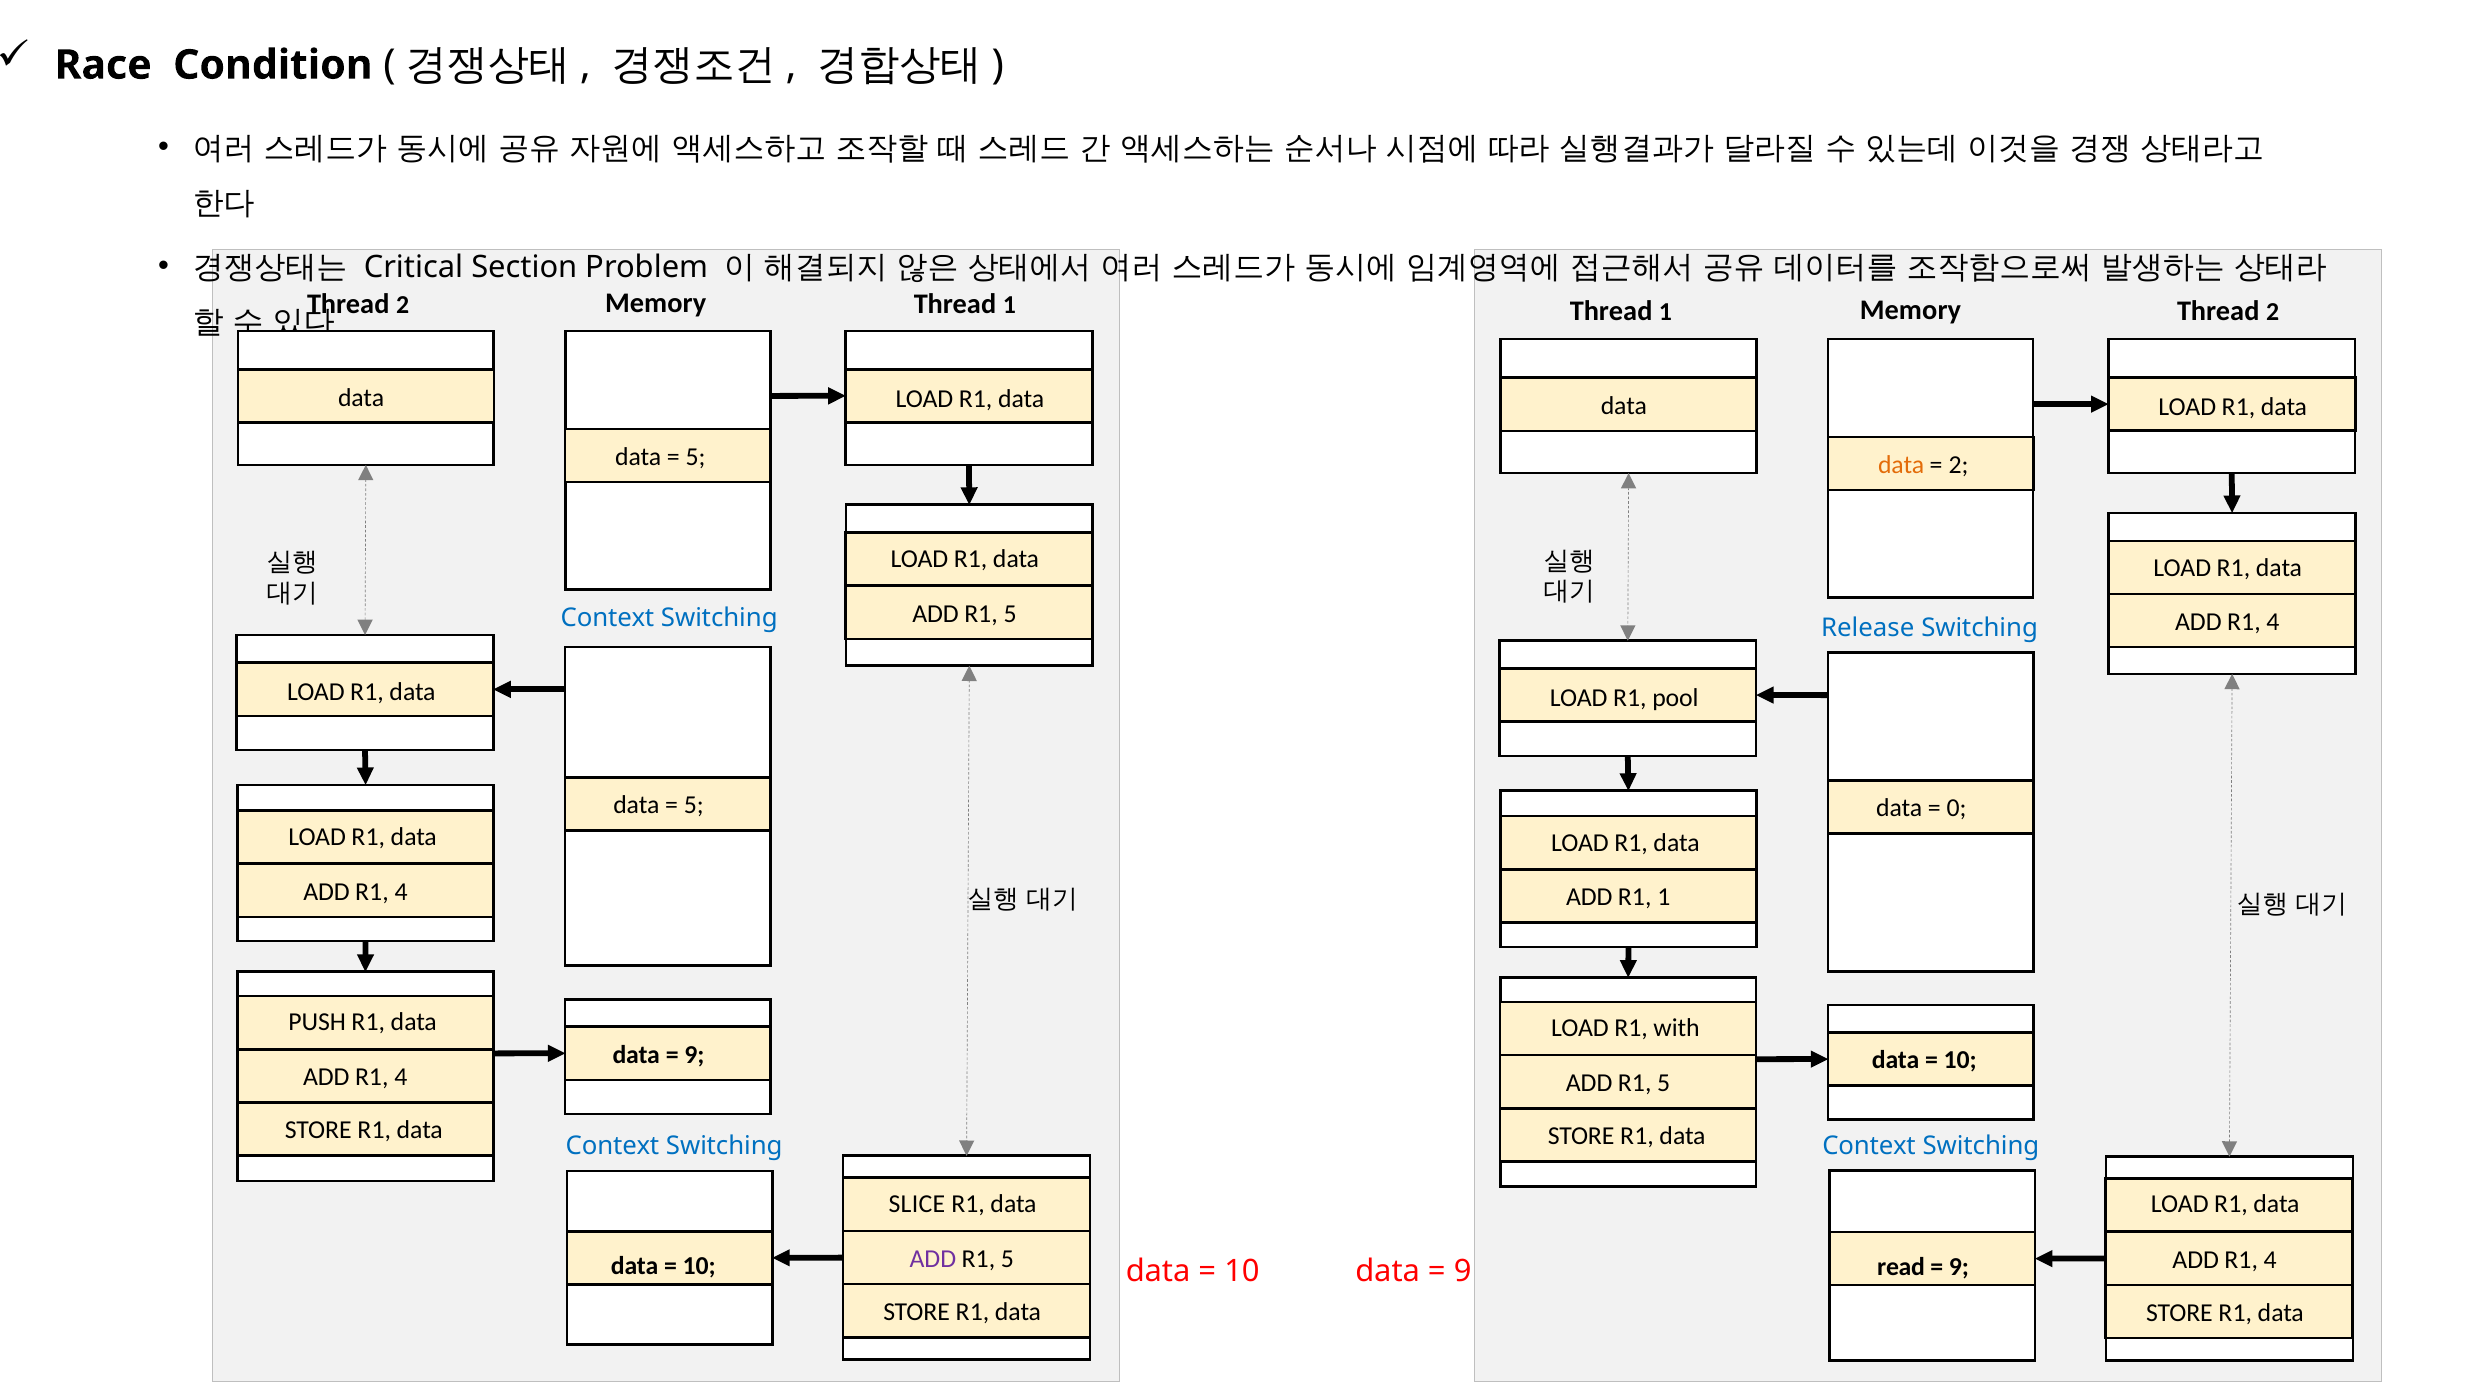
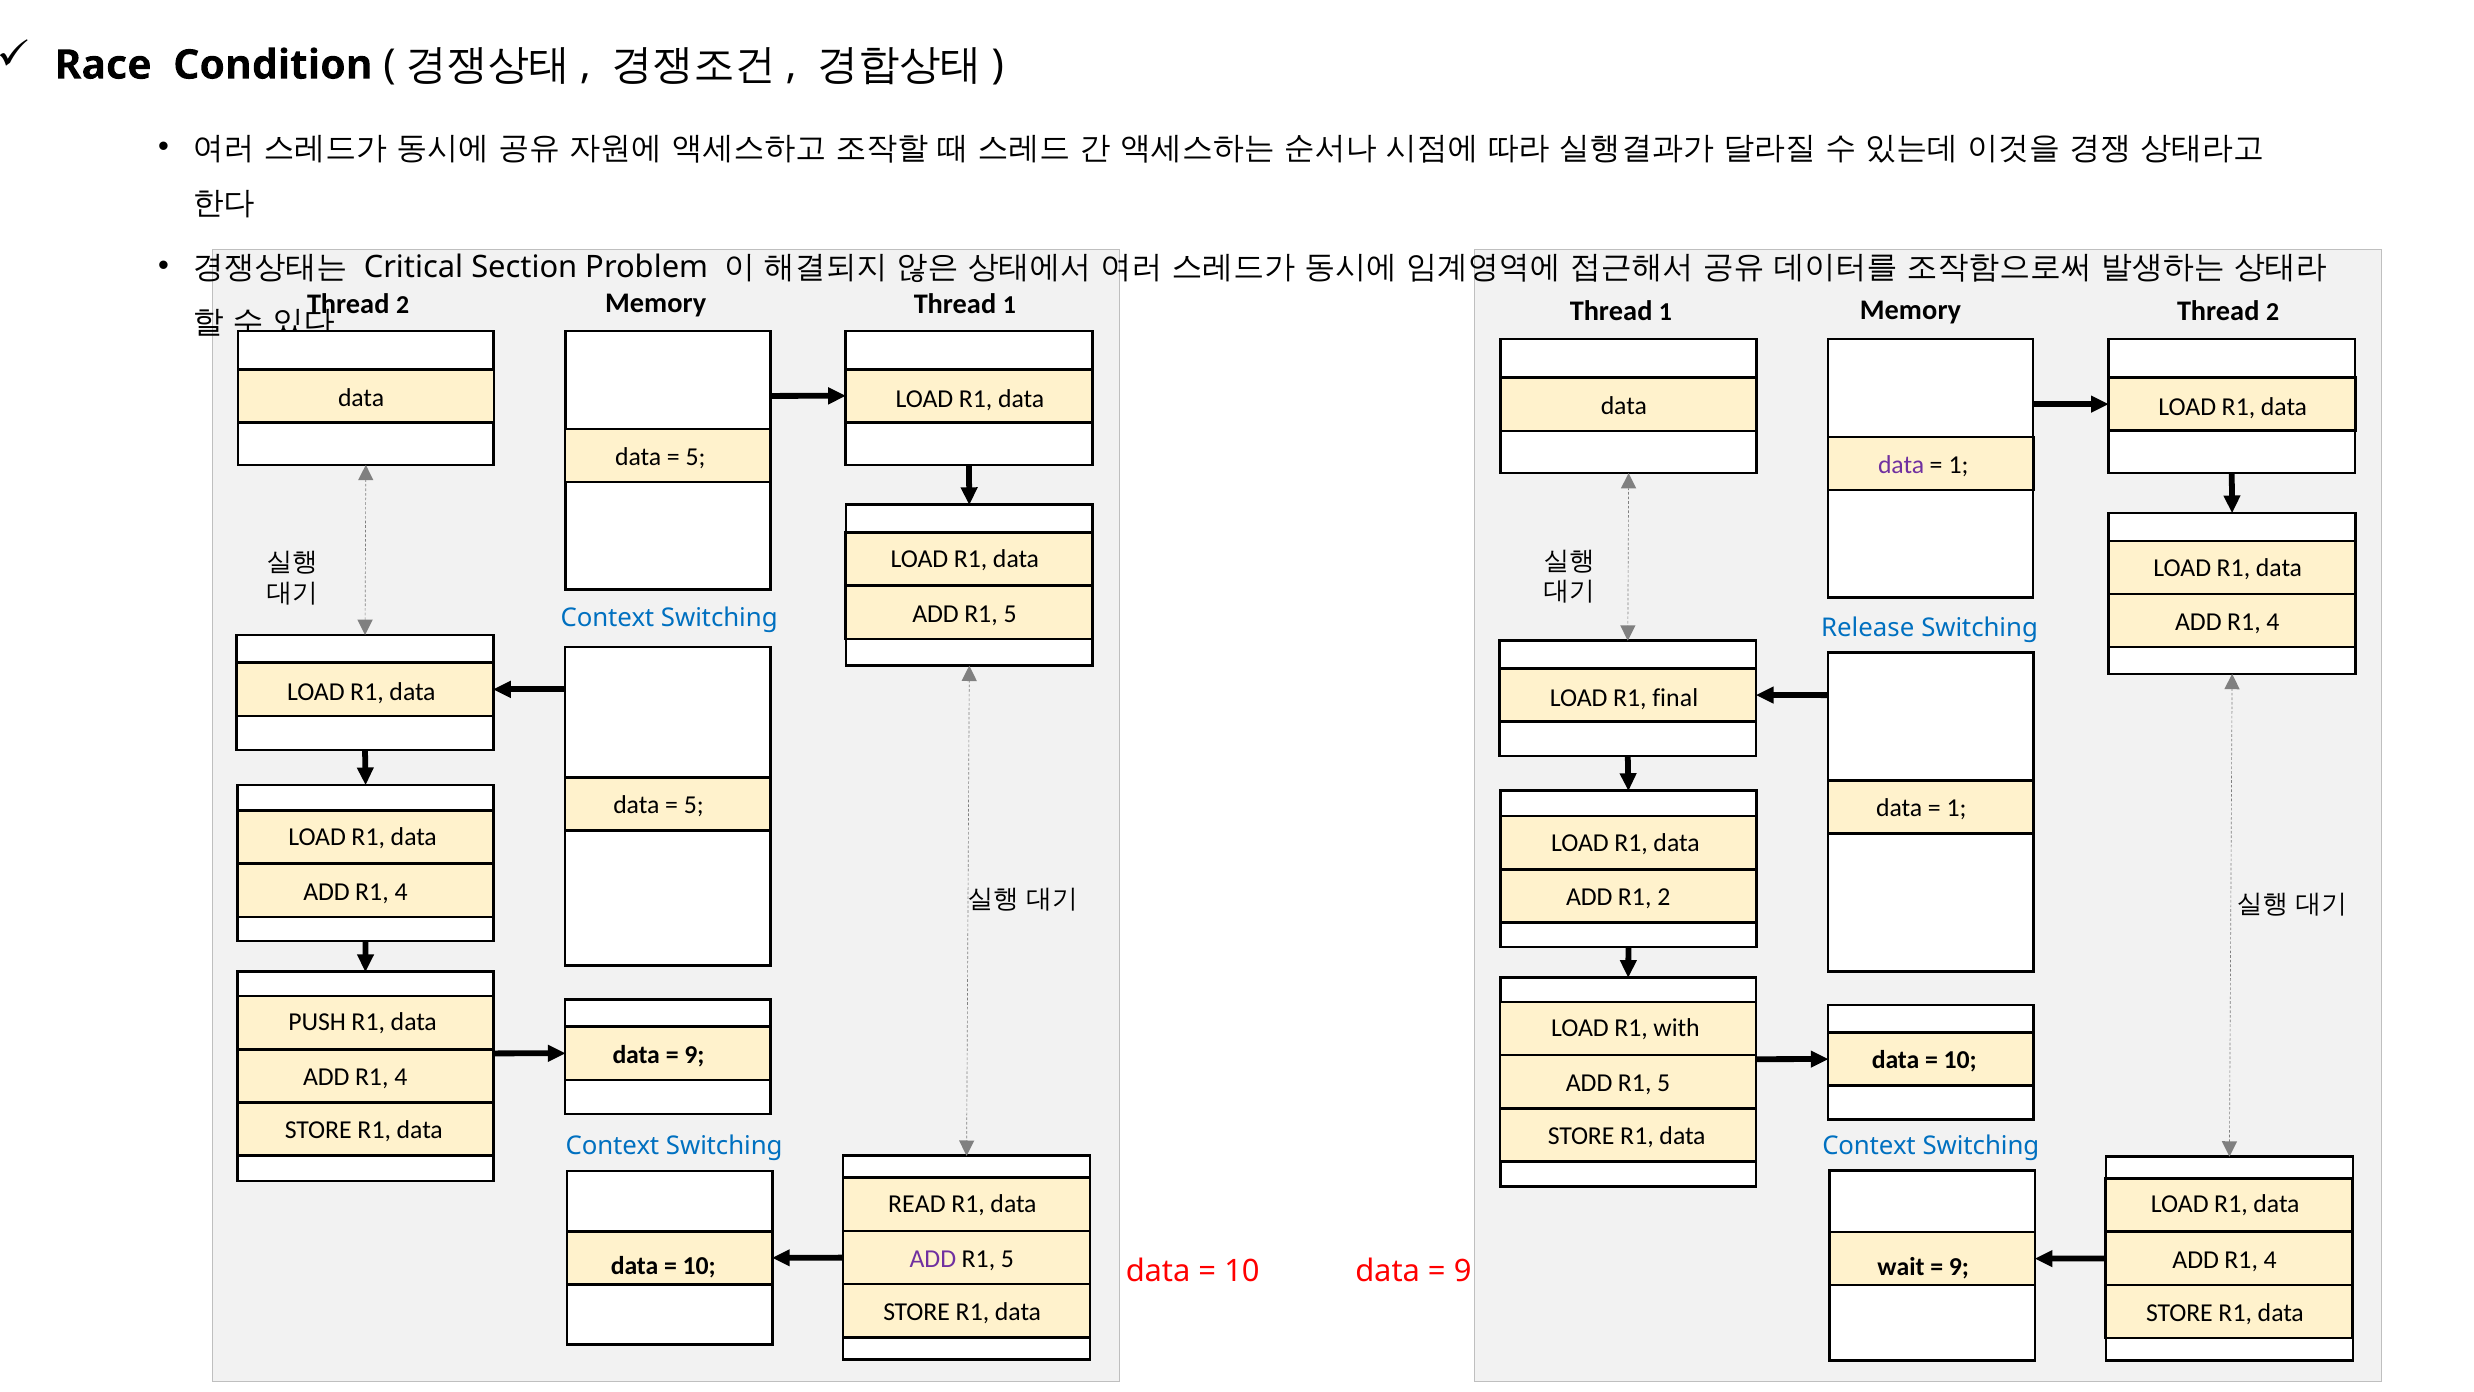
data colour: orange -> purple (1901, 465)
2: 2 -> 1 (1958, 465)
pool: pool -> final (1675, 698)
0: 0 -> 1 (1957, 808)
R1 1: 1 -> 2 (1664, 897)
SLICE: SLICE -> READ (917, 1203)
read: read -> wait (1901, 1267)
